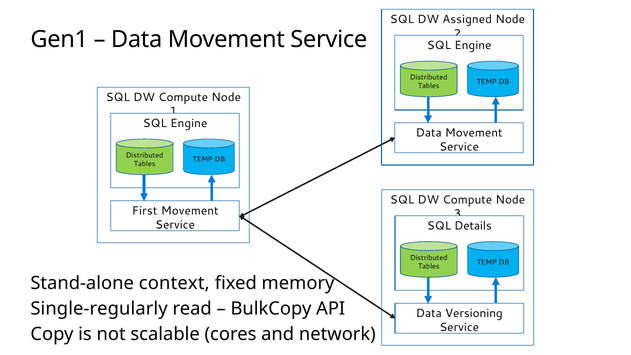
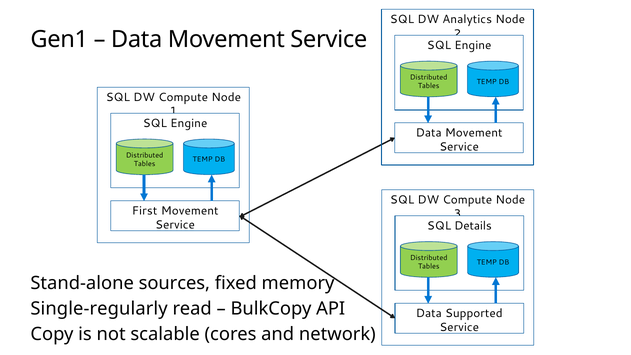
Assigned: Assigned -> Analytics (467, 19)
context: context -> sources (174, 283)
Versioning: Versioning -> Supported (474, 313)
